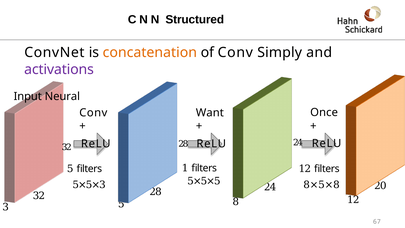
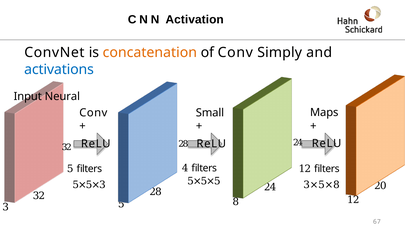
Structured: Structured -> Activation (195, 20)
activations colour: purple -> blue (59, 69)
Once: Once -> Maps (324, 113)
Want: Want -> Small (210, 113)
1: 1 -> 4 (185, 168)
8×5×8: 8×5×8 -> 3×5×8 (322, 185)
